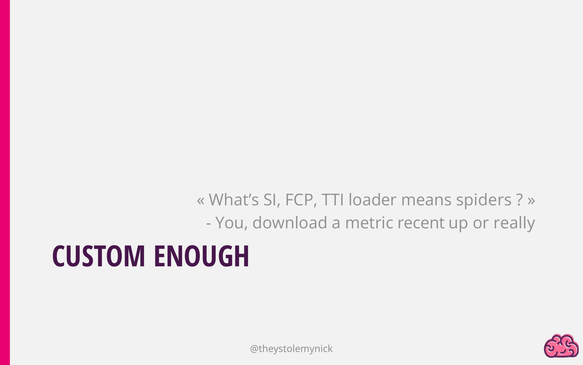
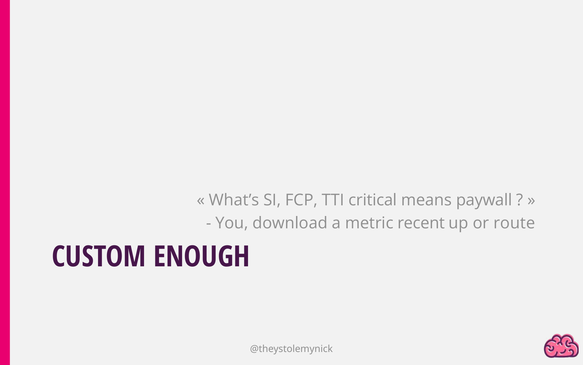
loader: loader -> critical (373, 200)
spiders: spiders -> paywall (484, 200)
really: really -> route (514, 223)
